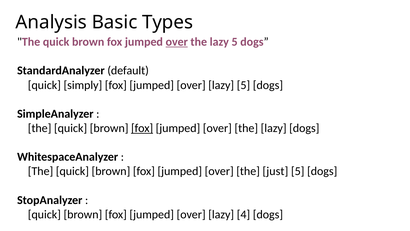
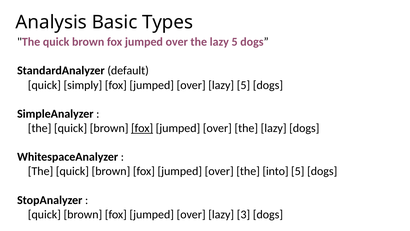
over underline: present -> none (177, 42)
just: just -> into (276, 171)
4: 4 -> 3 (243, 214)
